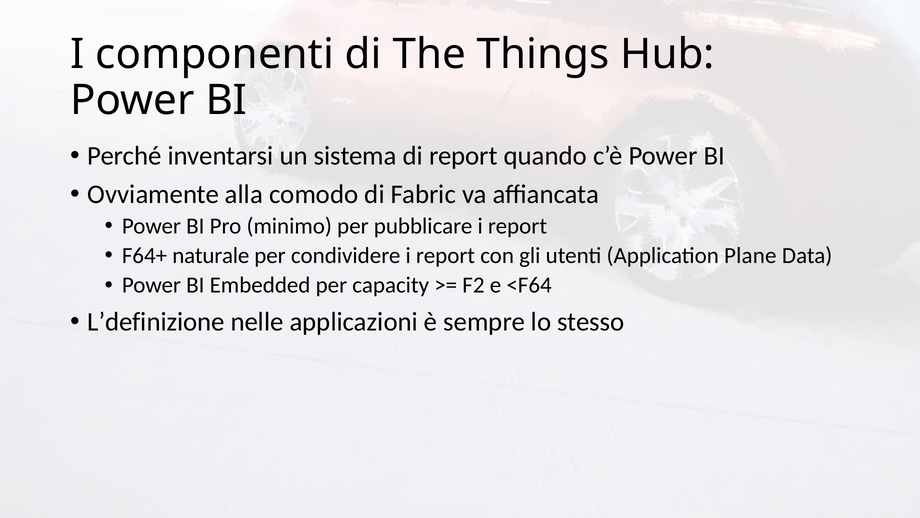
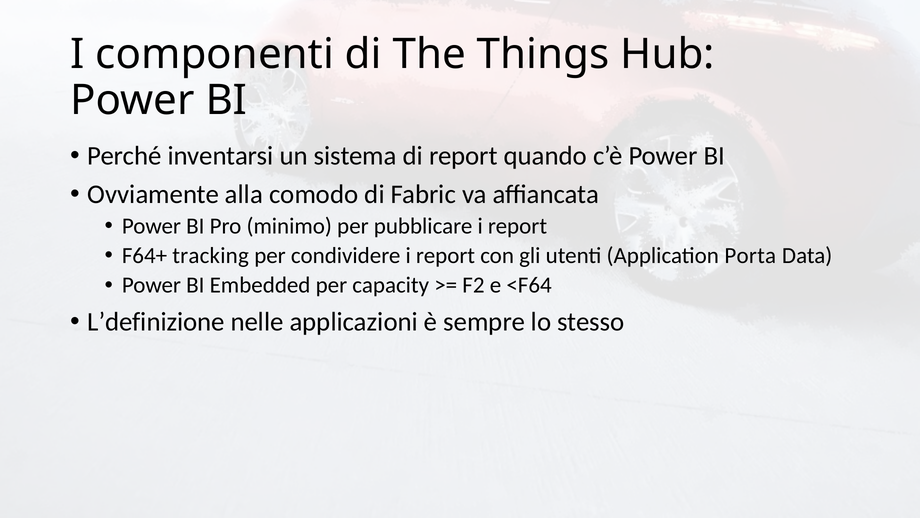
naturale: naturale -> tracking (211, 255)
Plane: Plane -> Porta (750, 255)
